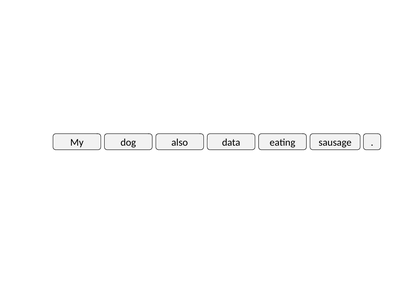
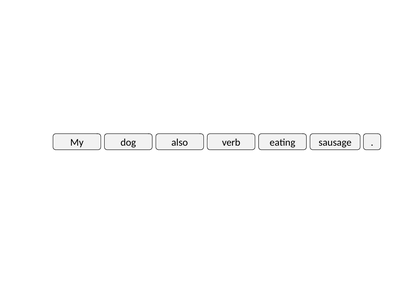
data: data -> verb (231, 142)
